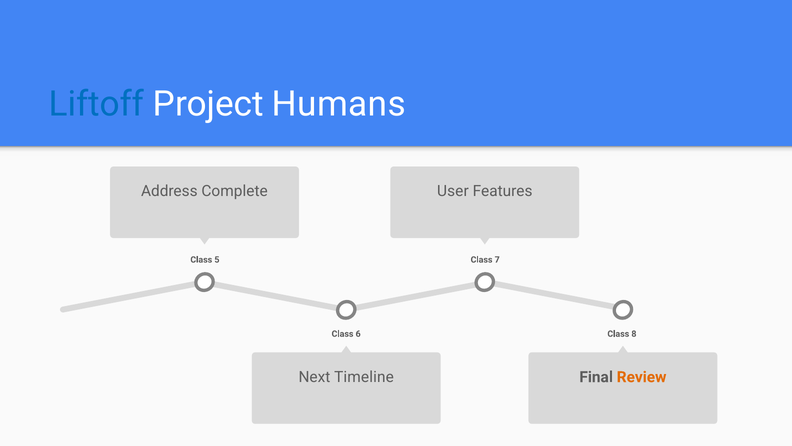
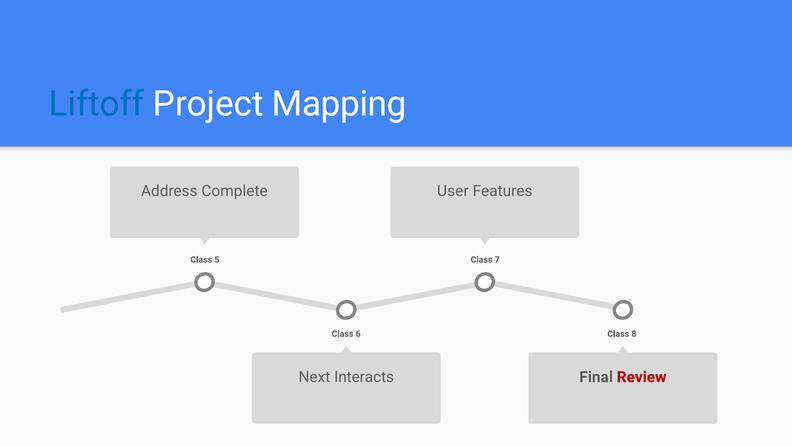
Humans: Humans -> Mapping (339, 104)
Timeline: Timeline -> Interacts (364, 377)
Review colour: orange -> red (642, 377)
